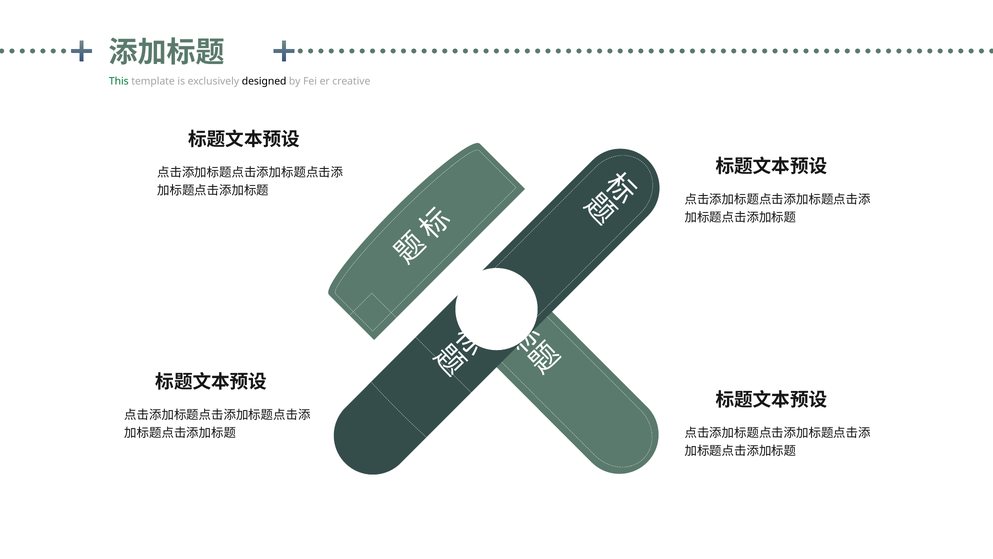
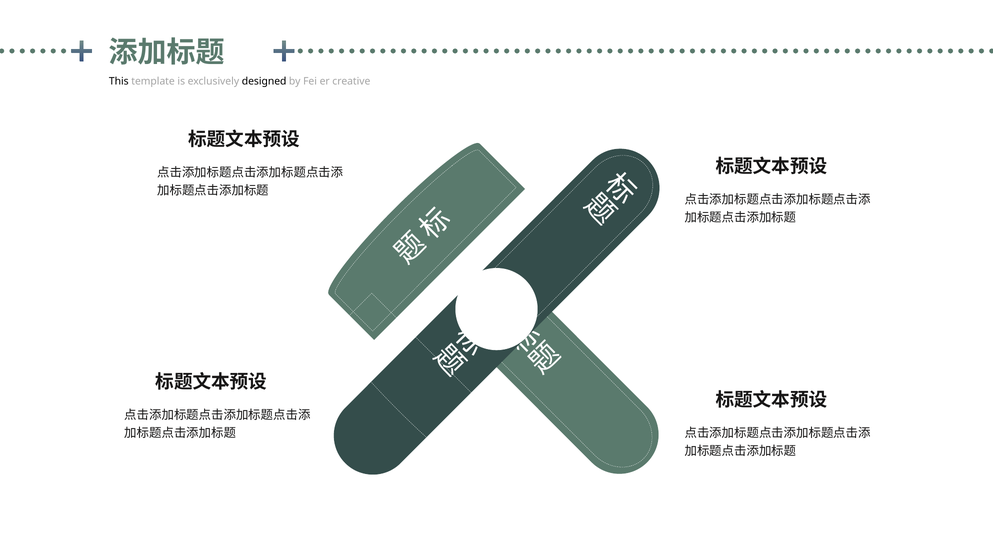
This colour: green -> black (119, 81)
